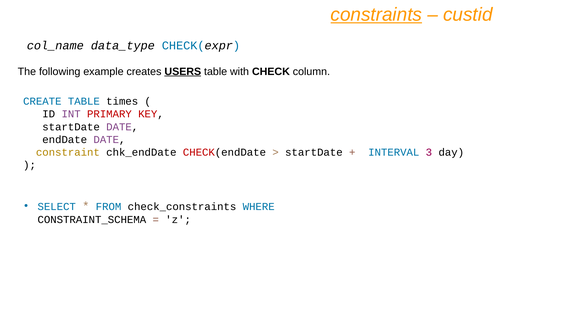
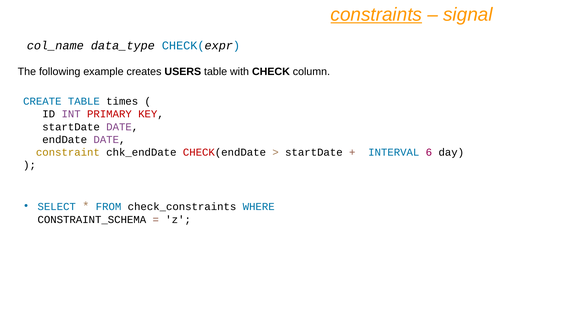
custid: custid -> signal (468, 15)
USERS underline: present -> none (183, 72)
3: 3 -> 6 (429, 153)
